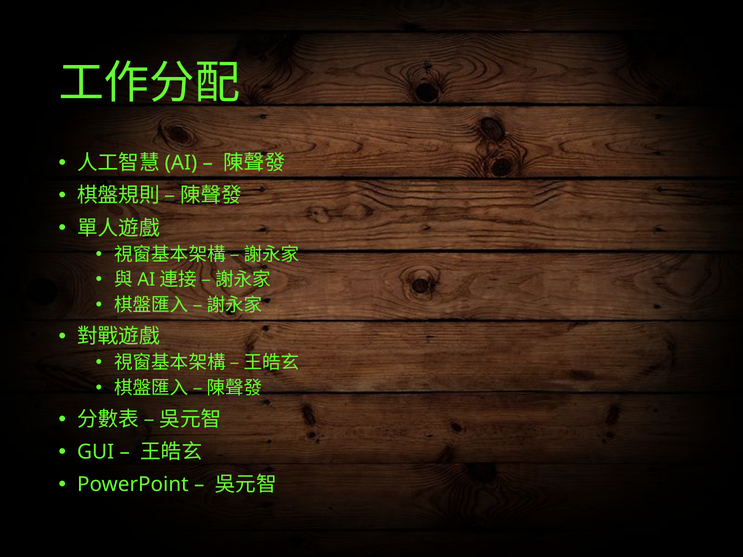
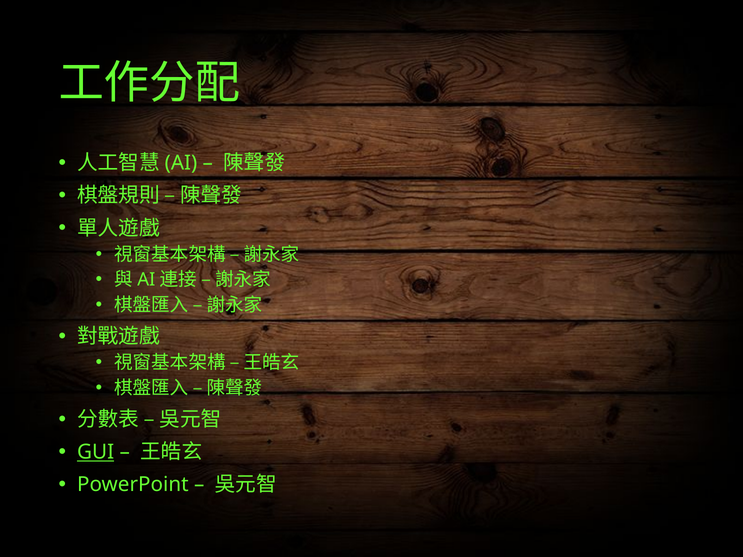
GUI underline: none -> present (96, 452)
